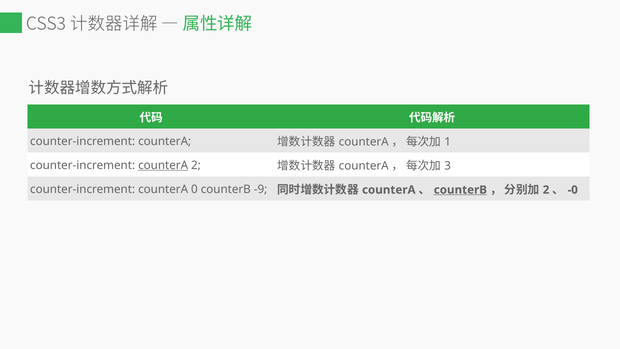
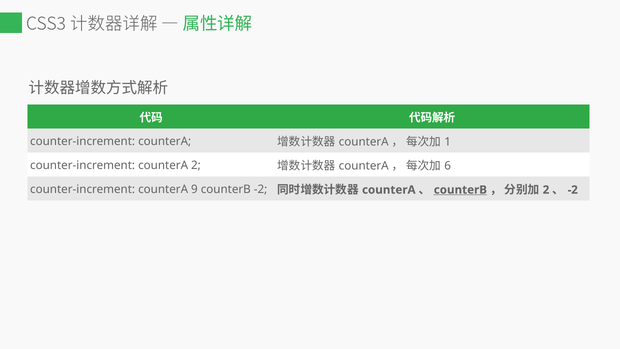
counterA underline: present -> none (163, 165)
3: 3 -> 6 (448, 166)
0: 0 -> 9 (194, 189)
counterB -9: -9 -> -2 (261, 189)
-0: -0 -> -2 (573, 190)
